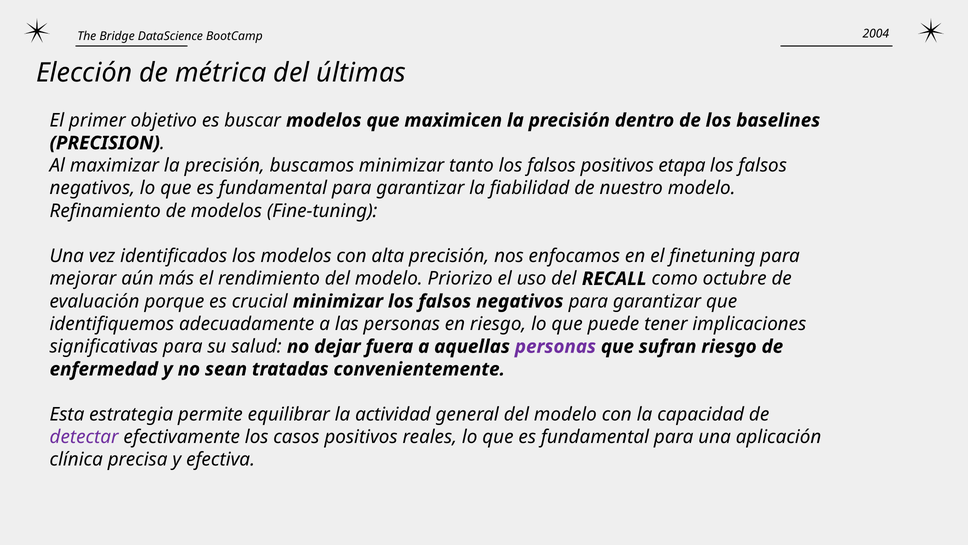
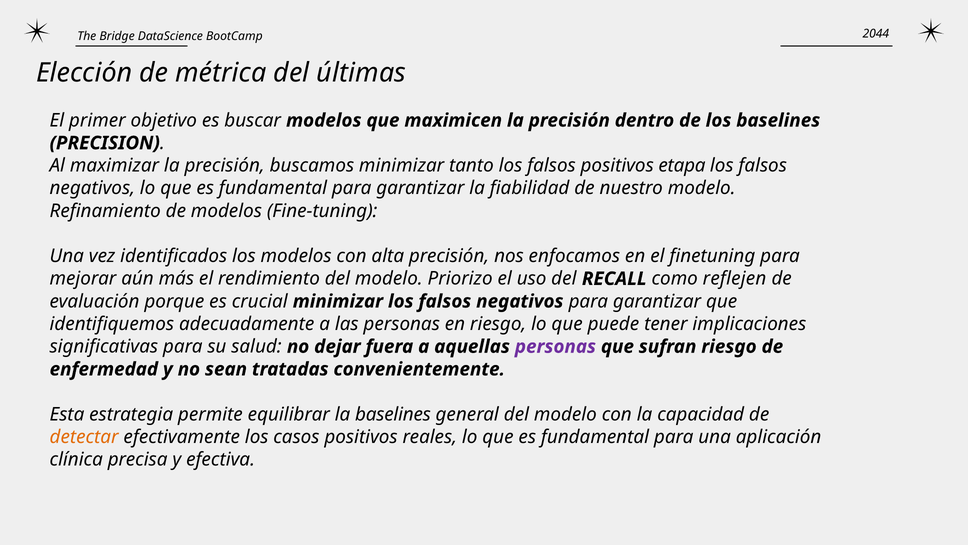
2004: 2004 -> 2044 (876, 34)
octubre: octubre -> reflejen (735, 279)
la actividad: actividad -> baselines (393, 414)
detectar colour: purple -> orange (84, 437)
